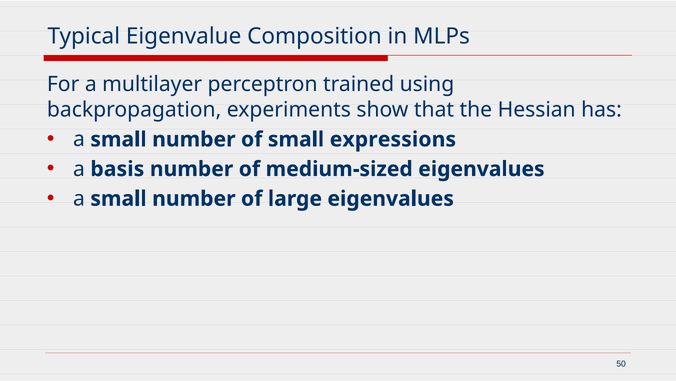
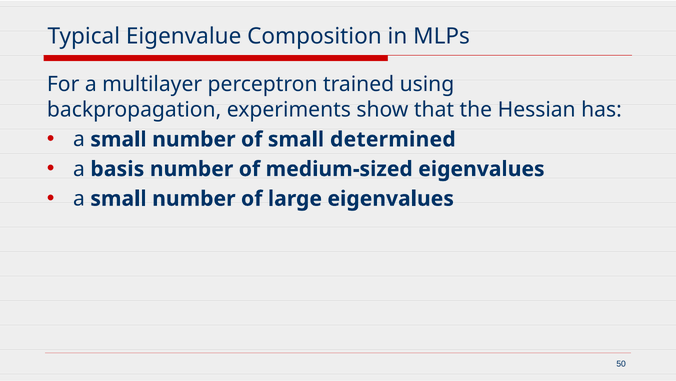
expressions: expressions -> determined (393, 139)
